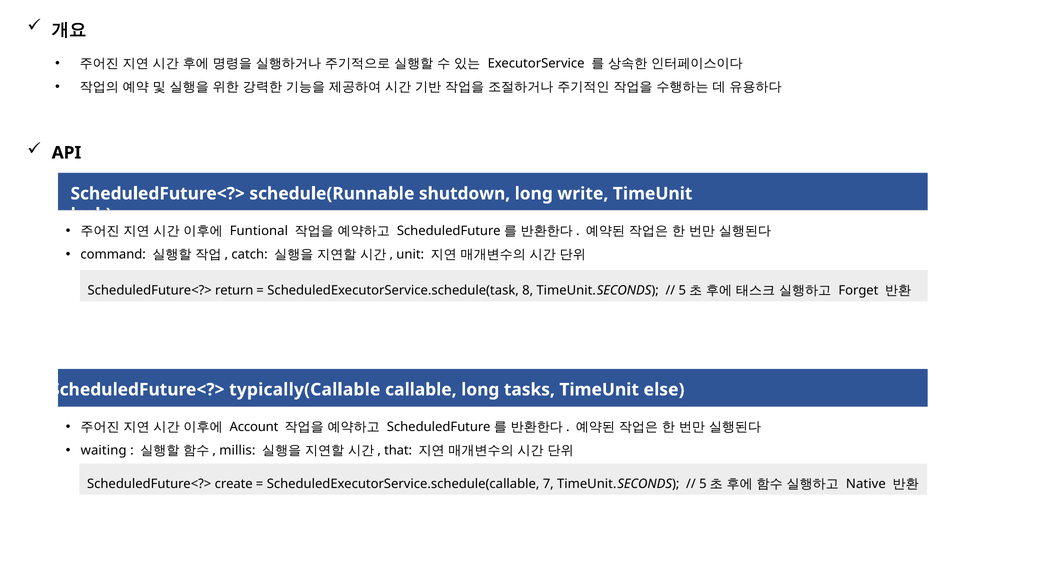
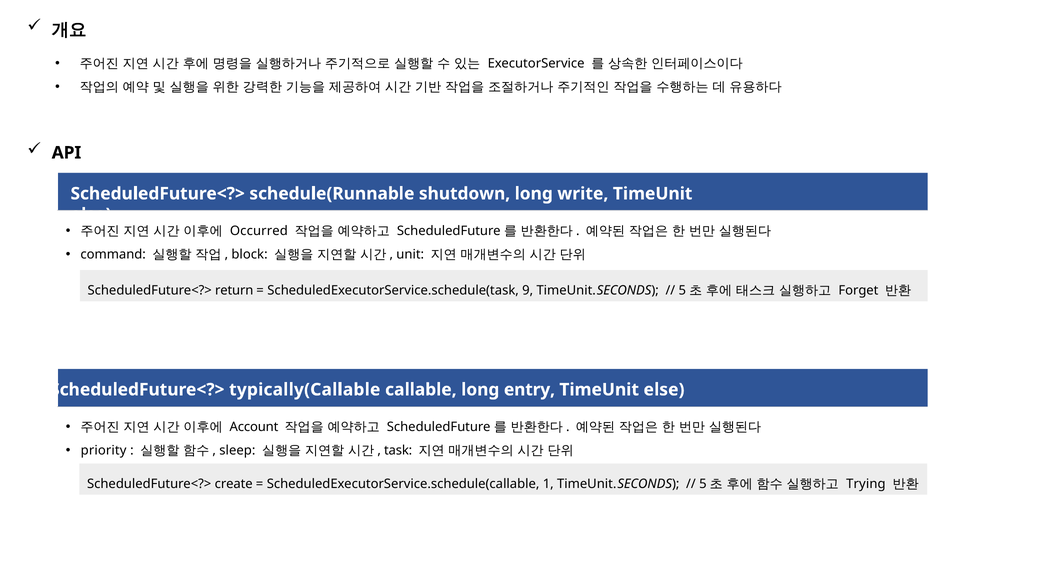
lock: lock -> else (91, 214)
Funtional: Funtional -> Occurred (259, 231)
catch: catch -> block (250, 254)
8: 8 -> 9 (528, 290)
tasks: tasks -> entry (529, 390)
waiting: waiting -> priority (104, 450)
millis: millis -> sleep (237, 450)
that: that -> task (398, 450)
7: 7 -> 1 (548, 484)
Native: Native -> Trying (866, 484)
